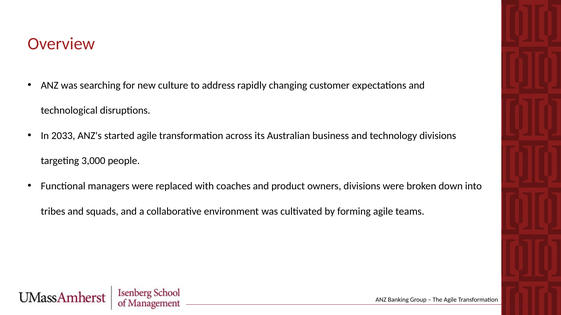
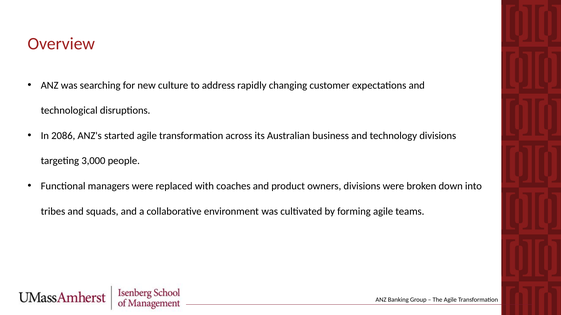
2033: 2033 -> 2086 (63, 136)
